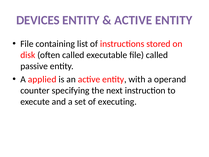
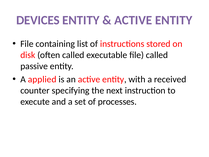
operand: operand -> received (170, 79)
executing: executing -> processes (117, 101)
